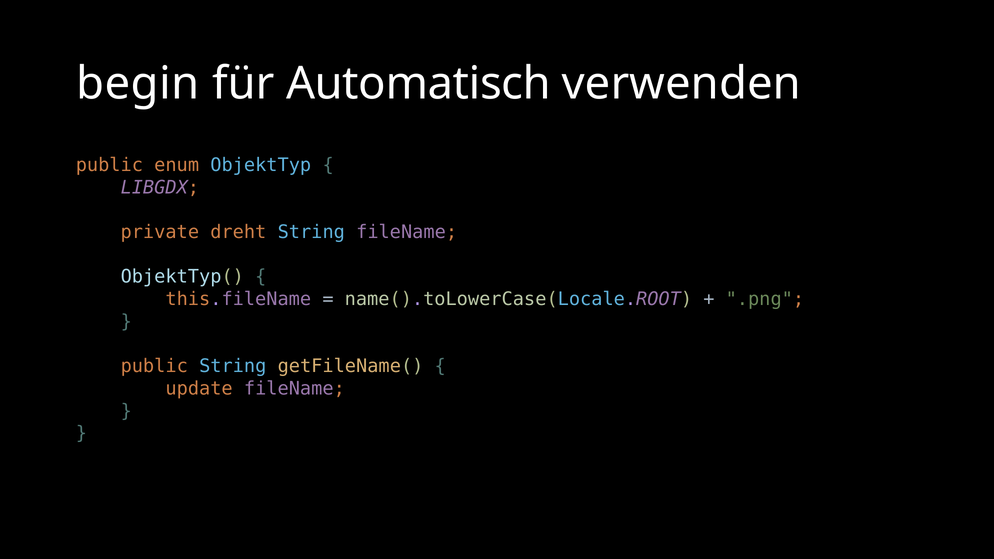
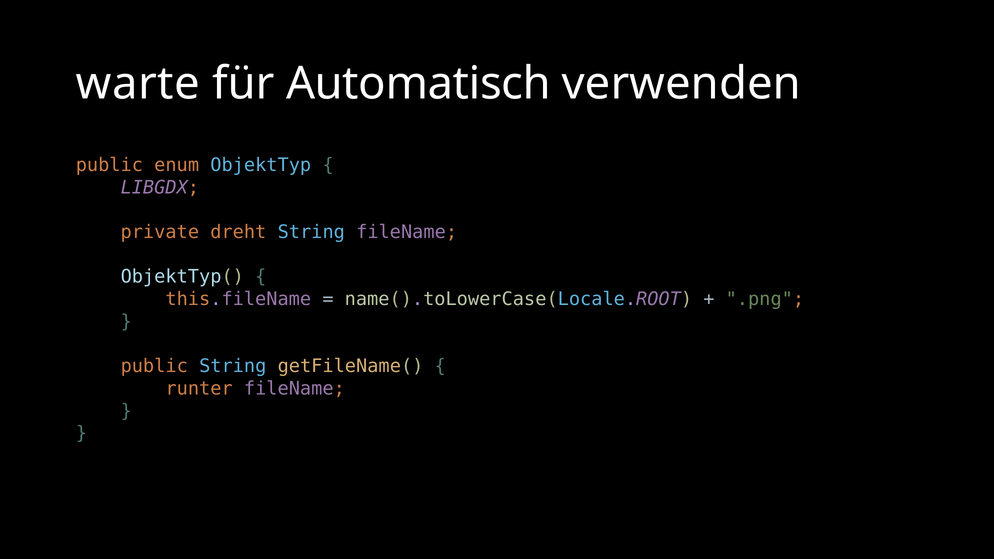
begin: begin -> warte (138, 83)
update: update -> runter (199, 389)
